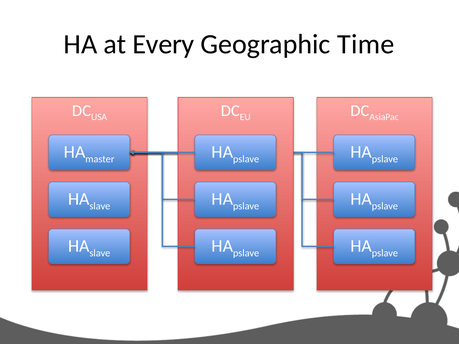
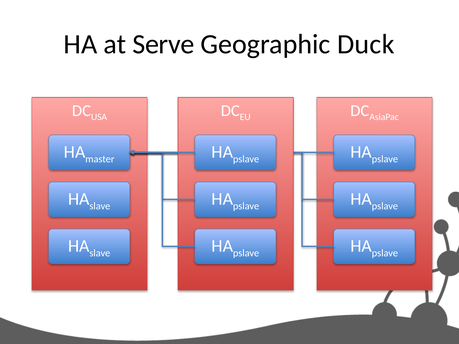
Every: Every -> Serve (163, 44)
Time: Time -> Duck (366, 44)
